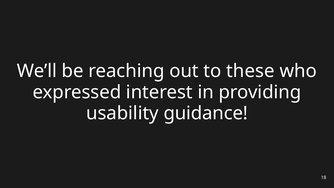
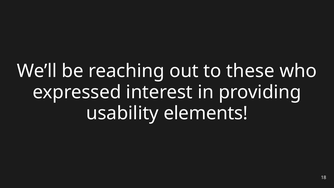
guidance: guidance -> elements (206, 113)
